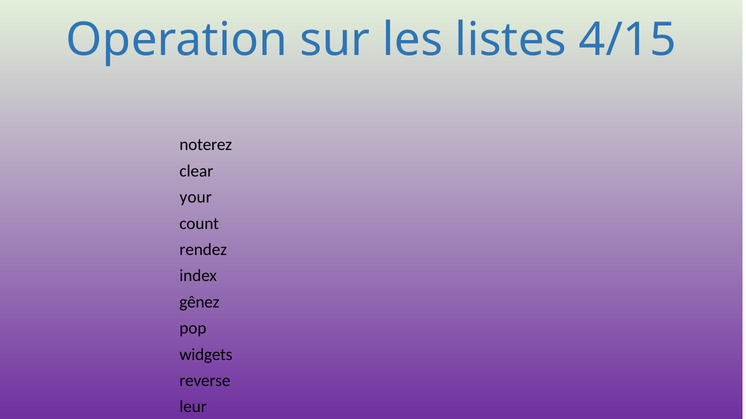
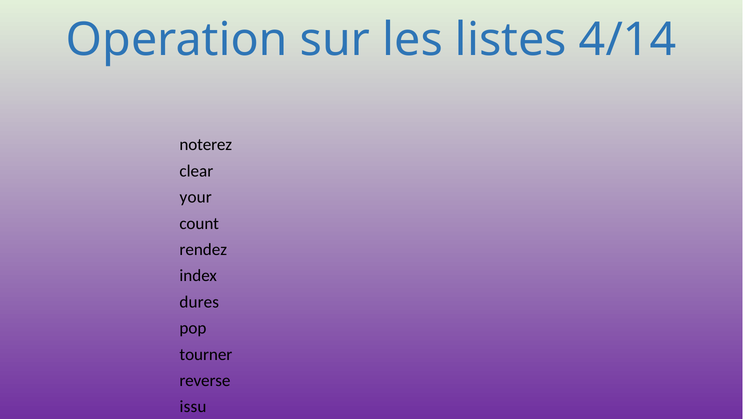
4/15: 4/15 -> 4/14 (628, 40)
gênez: gênez -> dures (199, 302)
widgets: widgets -> tourner (206, 355)
leur: leur -> issu (193, 407)
